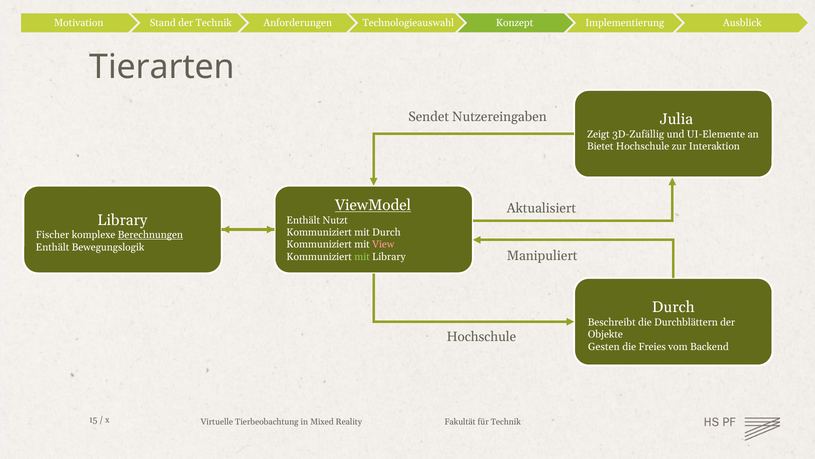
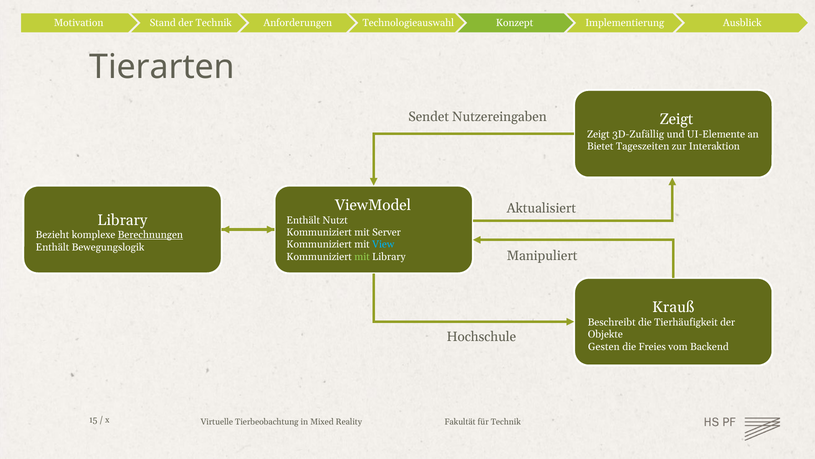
Julia: Julia -> Zeigt (676, 119)
Bietet Hochschule: Hochschule -> Tageszeiten (643, 146)
ViewModel underline: present -> none (373, 205)
mit Durch: Durch -> Server (387, 232)
Fischer: Fischer -> Bezieht (53, 235)
View colour: pink -> light blue (383, 244)
Durch: Durch -> Krauß (673, 307)
Durchblättern: Durchblättern -> Tierhäufigkeit (686, 322)
